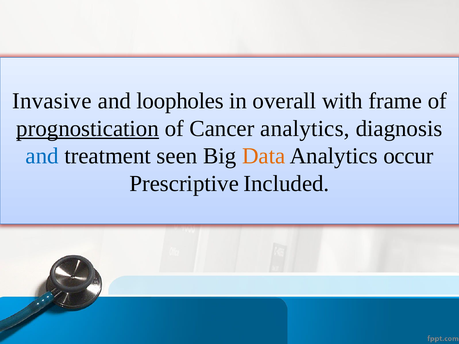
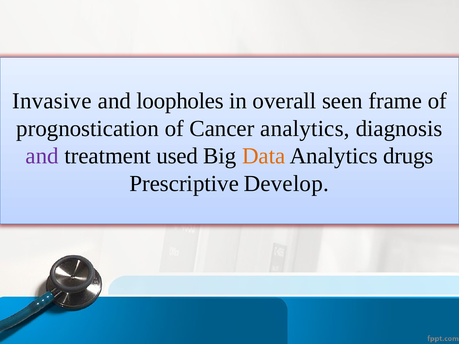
with: with -> seen (342, 101)
prognostication underline: present -> none (88, 129)
and colour: blue -> purple (42, 156)
seen: seen -> used (177, 156)
occur: occur -> drugs (408, 156)
Included: Included -> Develop (286, 184)
